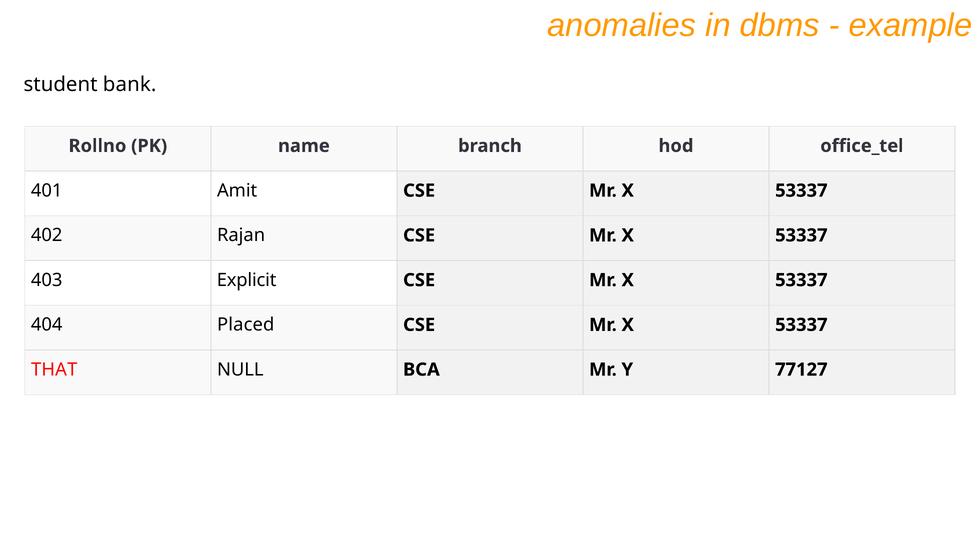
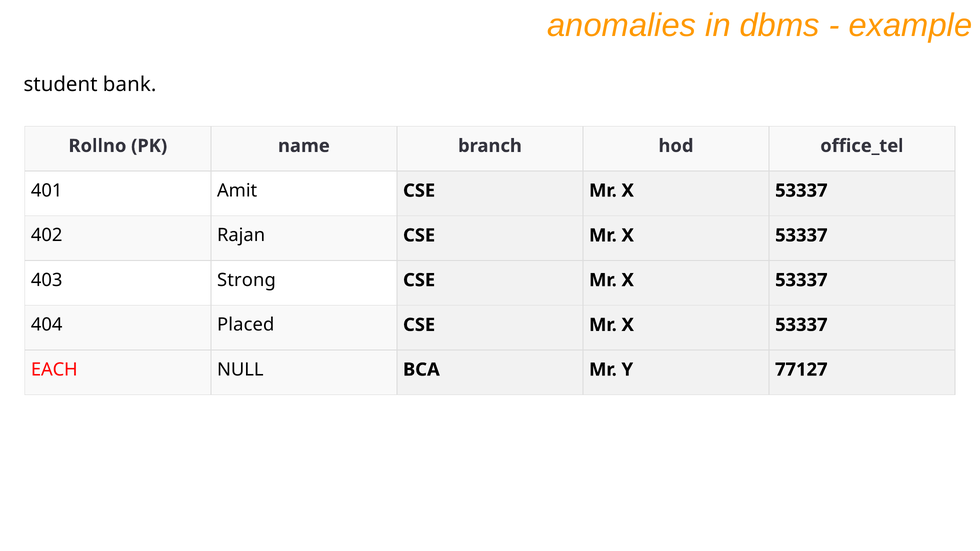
Explicit: Explicit -> Strong (246, 280)
THAT: THAT -> EACH (54, 370)
